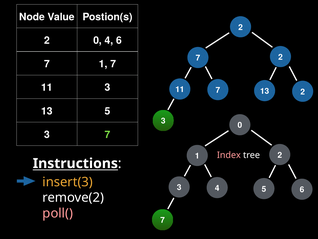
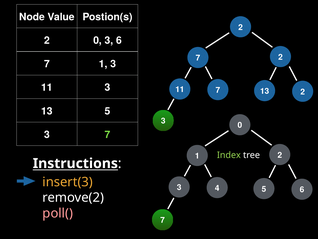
0 4: 4 -> 3 (109, 40)
1 7: 7 -> 3 (113, 64)
Index colour: pink -> light green (229, 155)
